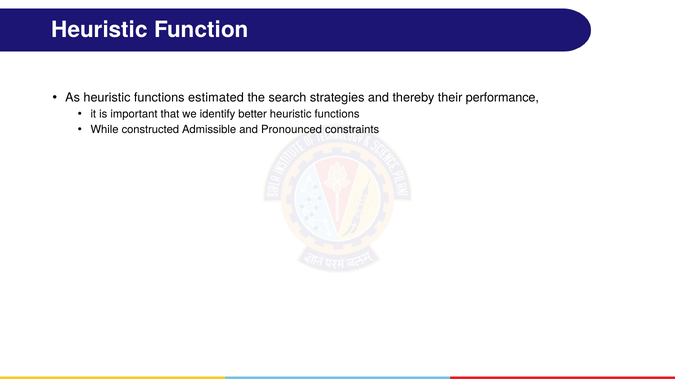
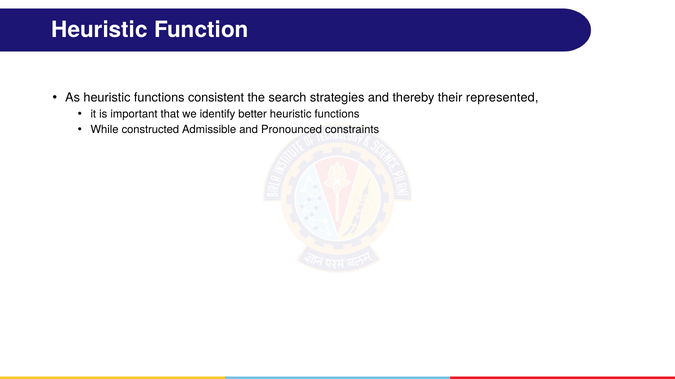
estimated: estimated -> consistent (216, 98)
performance: performance -> represented (502, 98)
